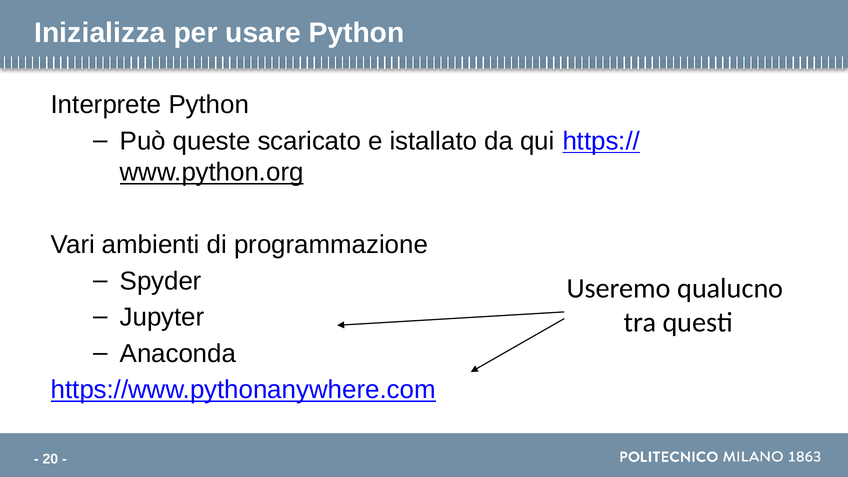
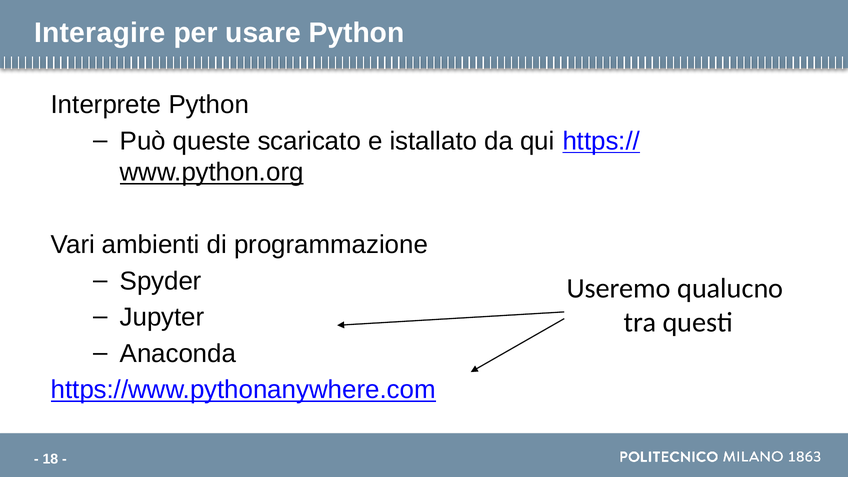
Inizializza: Inizializza -> Interagire (100, 33)
20: 20 -> 18 (50, 459)
